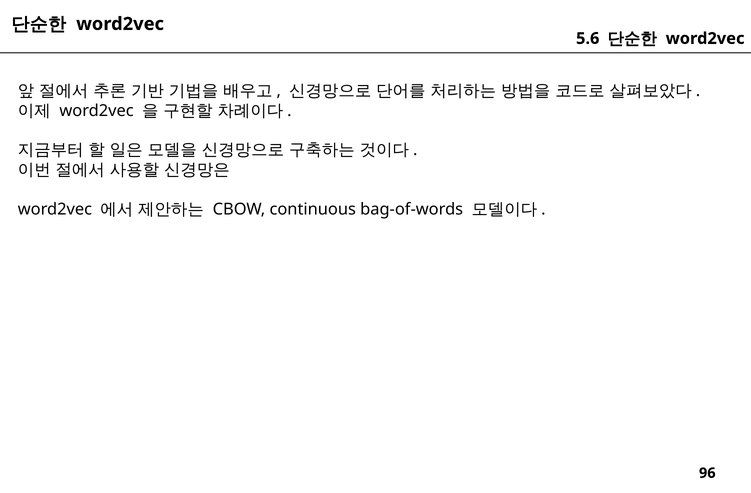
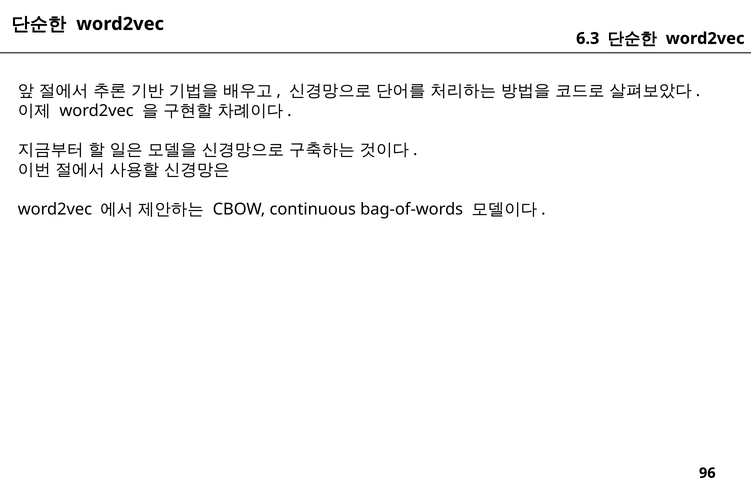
5.6: 5.6 -> 6.3 (588, 38)
